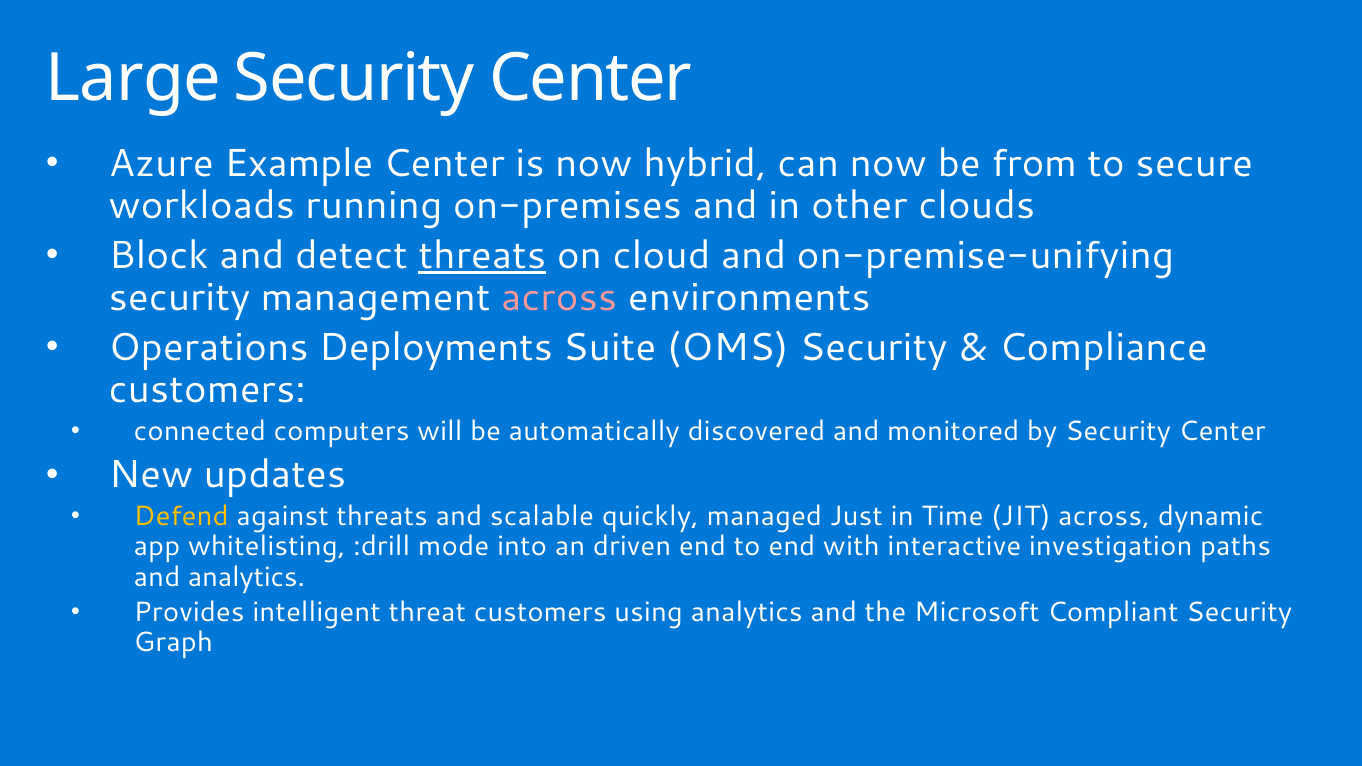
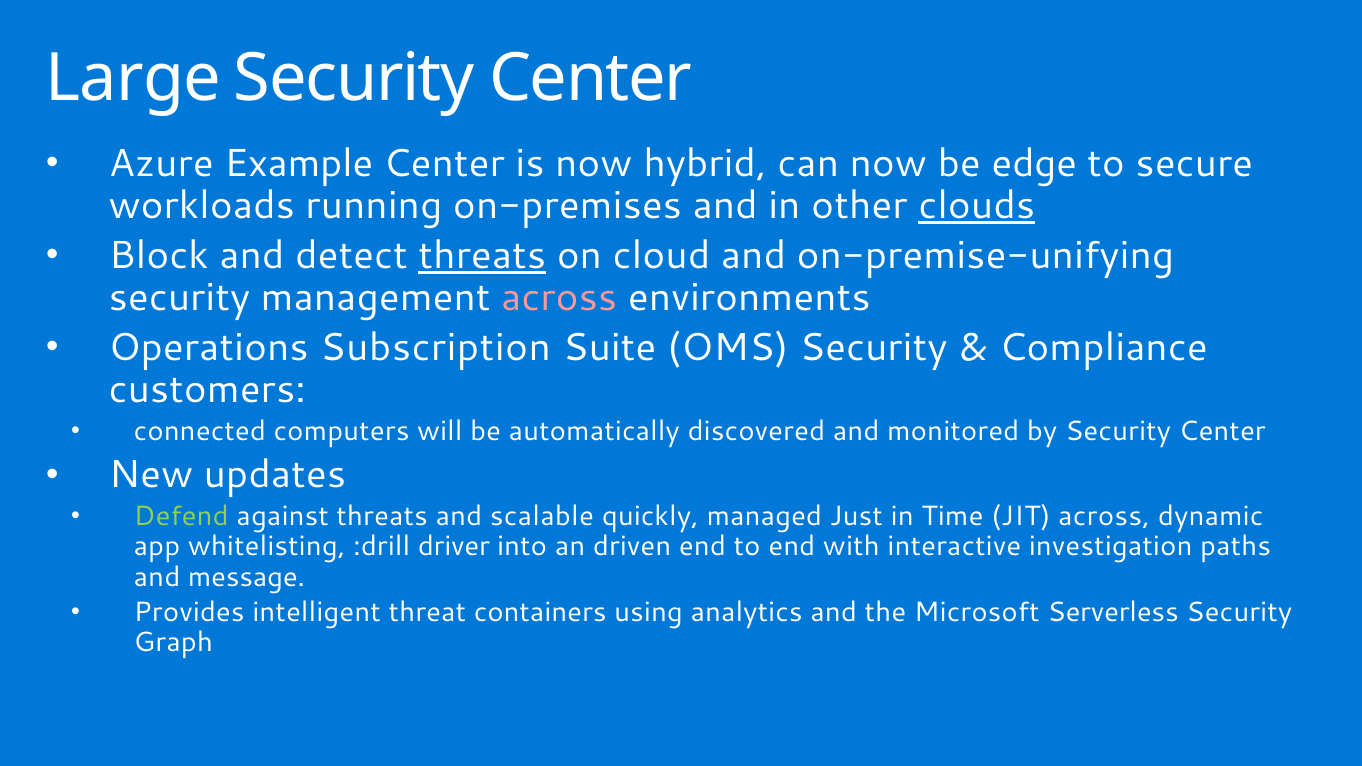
from: from -> edge (1034, 164)
clouds underline: none -> present (977, 206)
Deployments: Deployments -> Subscription (435, 348)
Defend colour: yellow -> light green (181, 517)
mode: mode -> driver (454, 547)
and analytics: analytics -> message (247, 577)
threat customers: customers -> containers (540, 612)
Compliant: Compliant -> Serverless (1113, 612)
